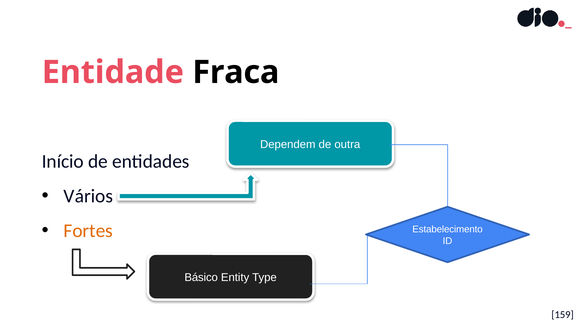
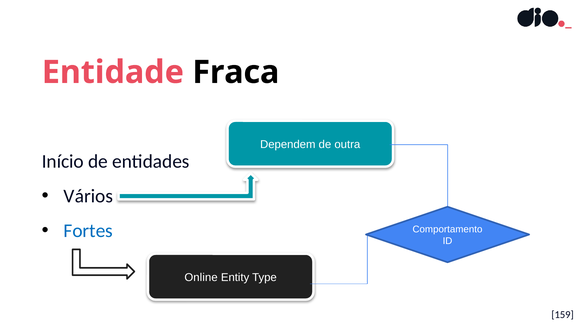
Fortes colour: orange -> blue (88, 231)
Estabelecimento: Estabelecimento -> Comportamento (447, 230)
Básico: Básico -> Online (201, 278)
